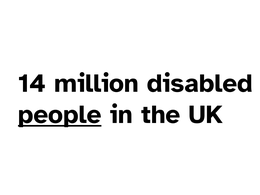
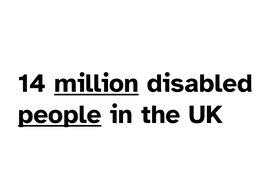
million underline: none -> present (96, 83)
